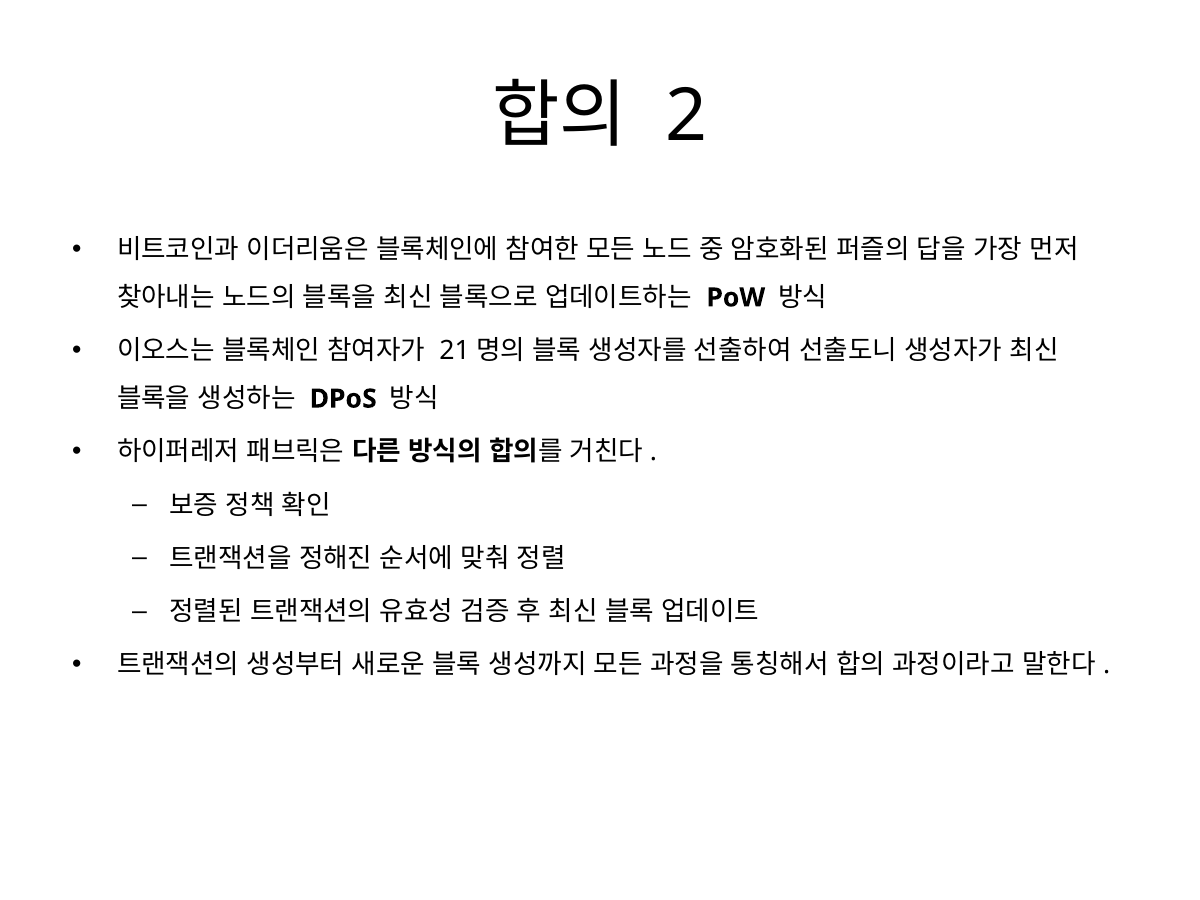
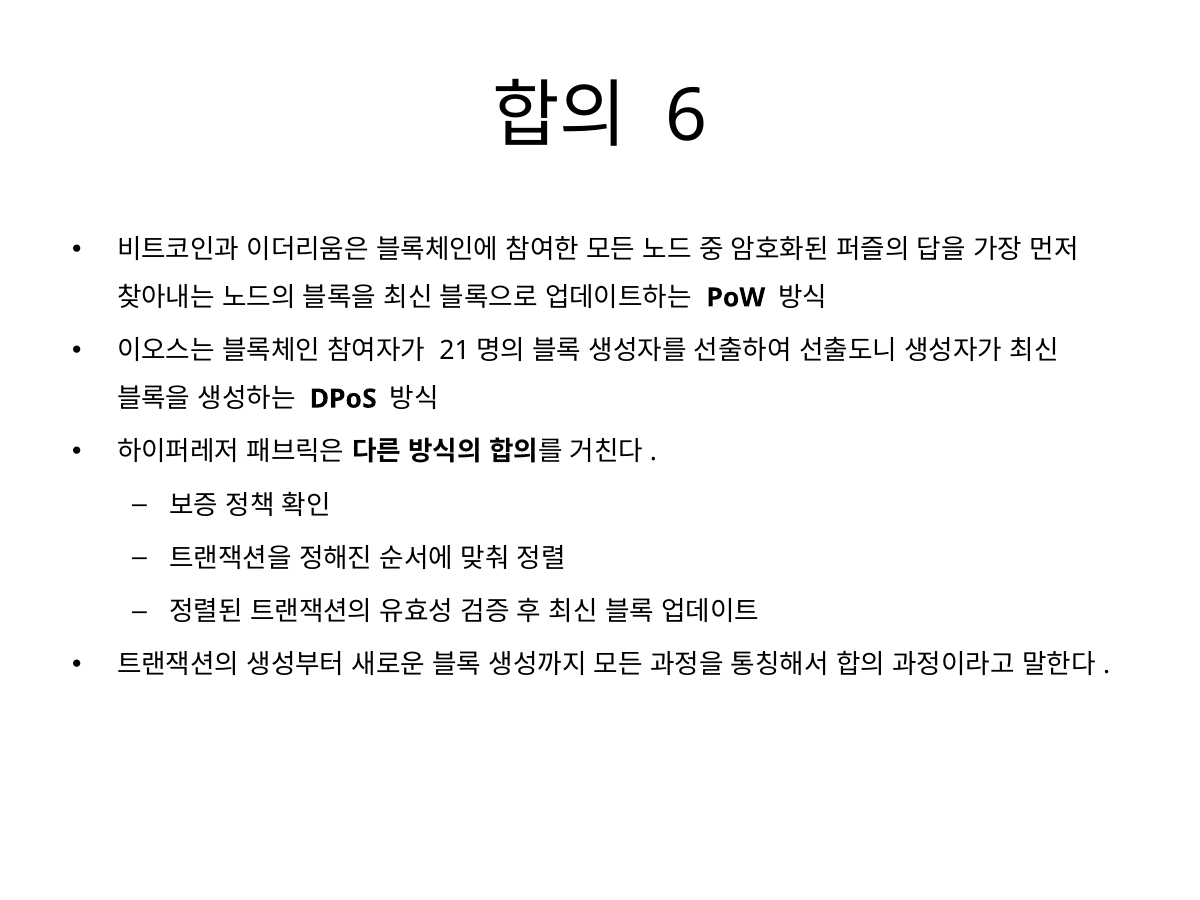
2: 2 -> 6 (687, 116)
